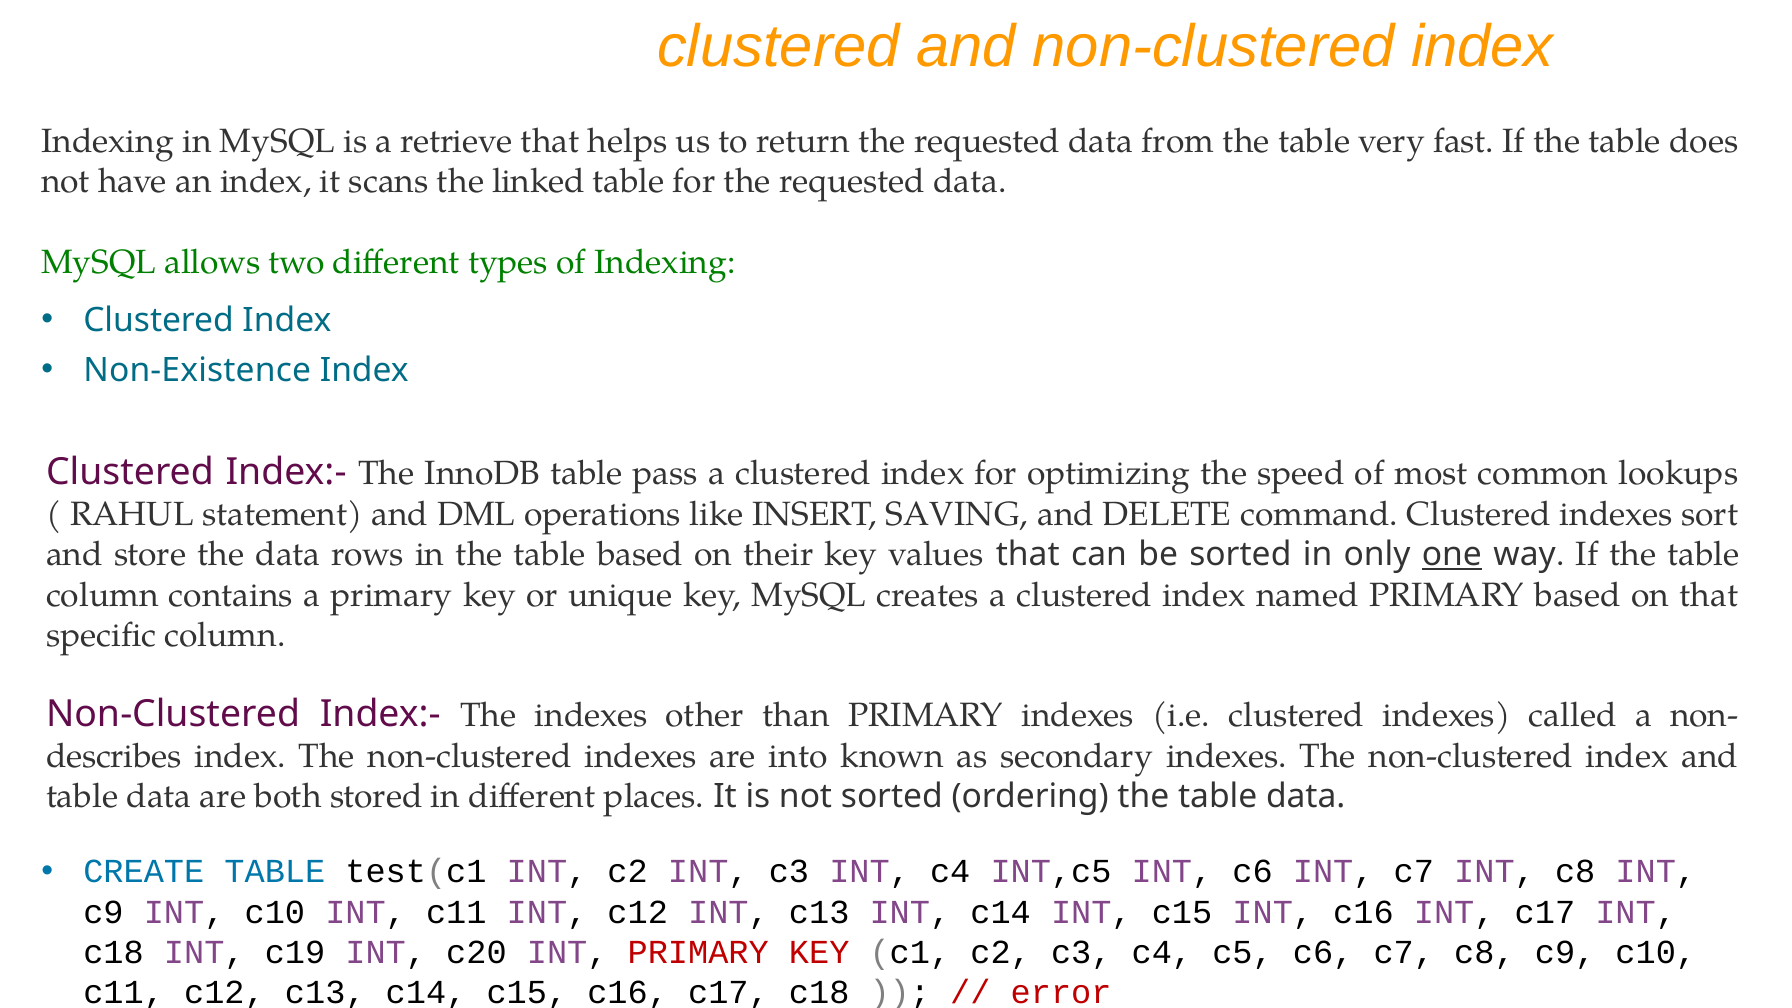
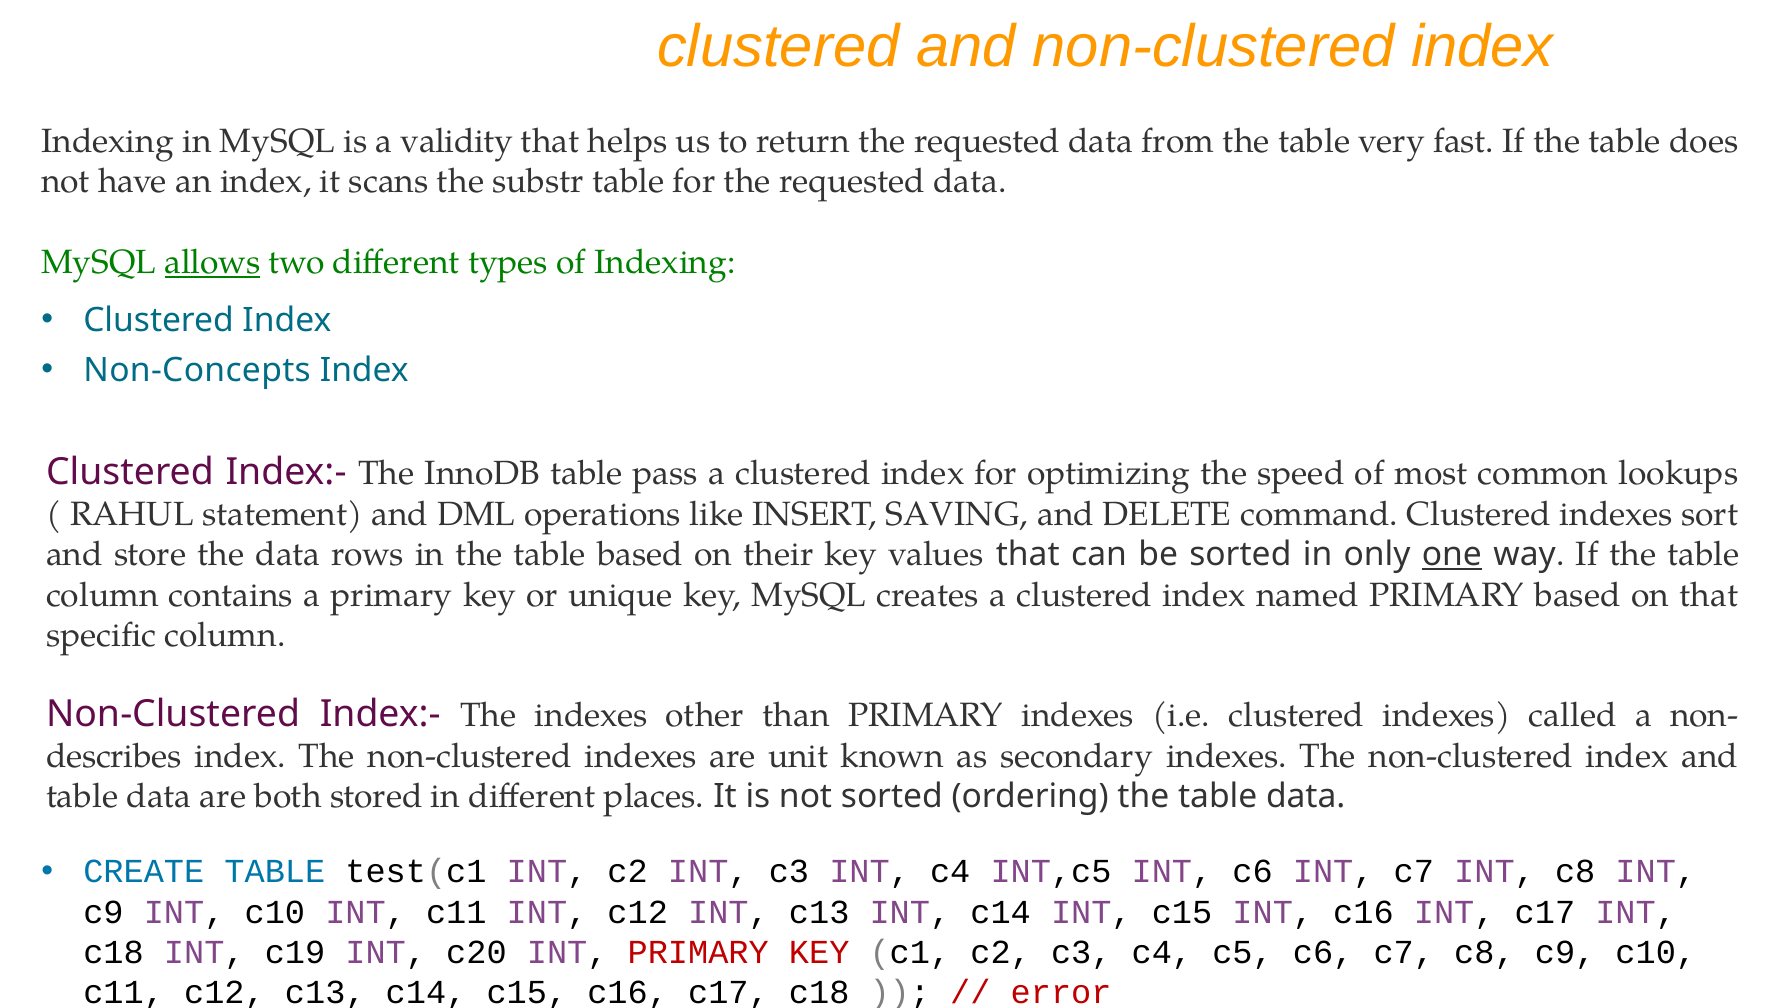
retrieve: retrieve -> validity (457, 142)
linked: linked -> substr (538, 182)
allows underline: none -> present (212, 262)
Non-Existence: Non-Existence -> Non-Concepts (197, 370)
into: into -> unit (798, 756)
